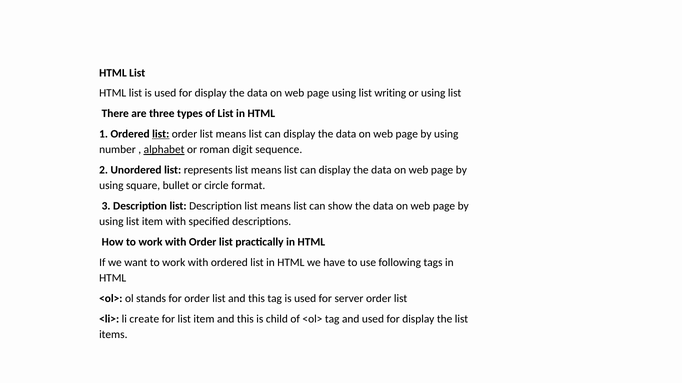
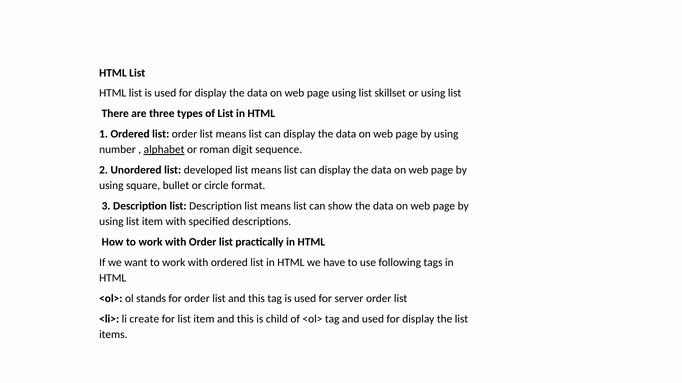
writing: writing -> skillset (390, 93)
list underline: present -> none (161, 134)
represents: represents -> developed (208, 170)
